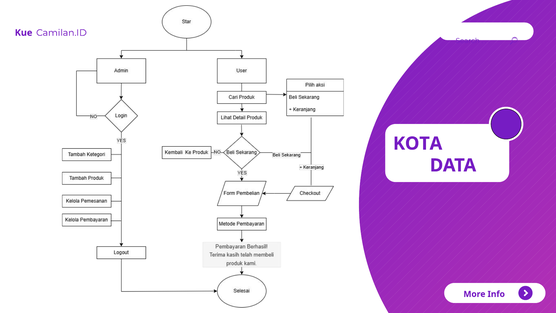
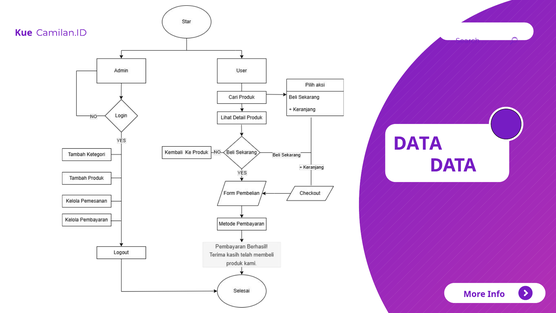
KOTA: KOTA -> DATA (418, 143)
